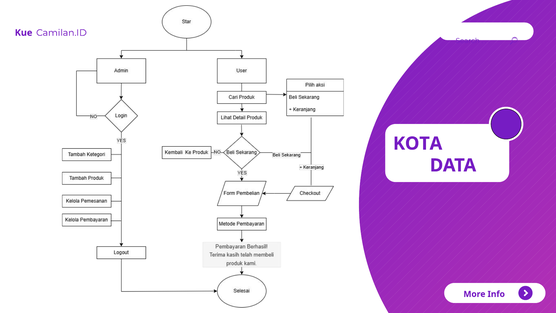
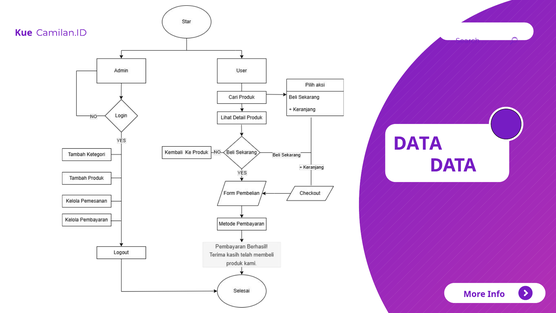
KOTA: KOTA -> DATA (418, 143)
